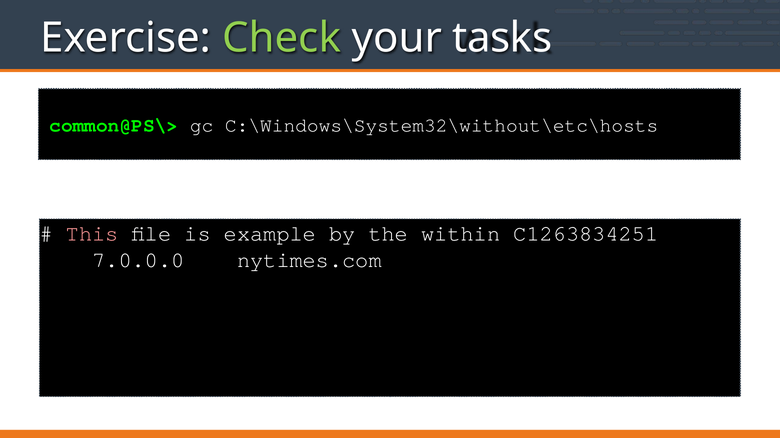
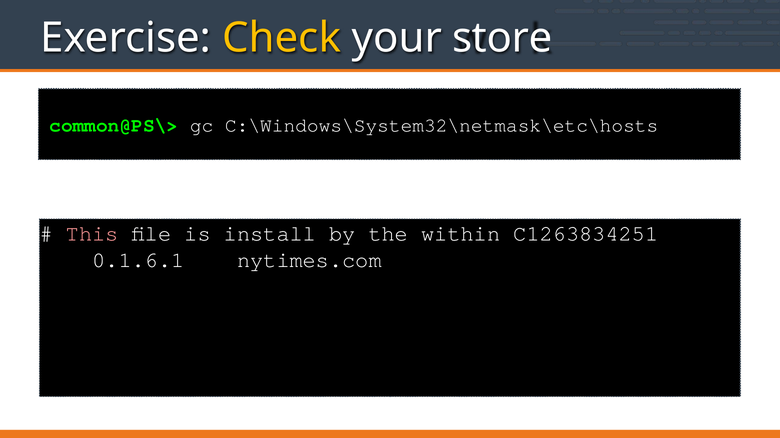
Check colour: light green -> yellow (282, 38)
tasks: tasks -> store (502, 38)
C:\Windows\System32\without\etc\hosts: C:\Windows\System32\without\etc\hosts -> C:\Windows\System32\netmask\etc\hosts (442, 126)
example: example -> install (270, 234)
7.0.0.0: 7.0.0.0 -> 0.1.6.1 (138, 260)
